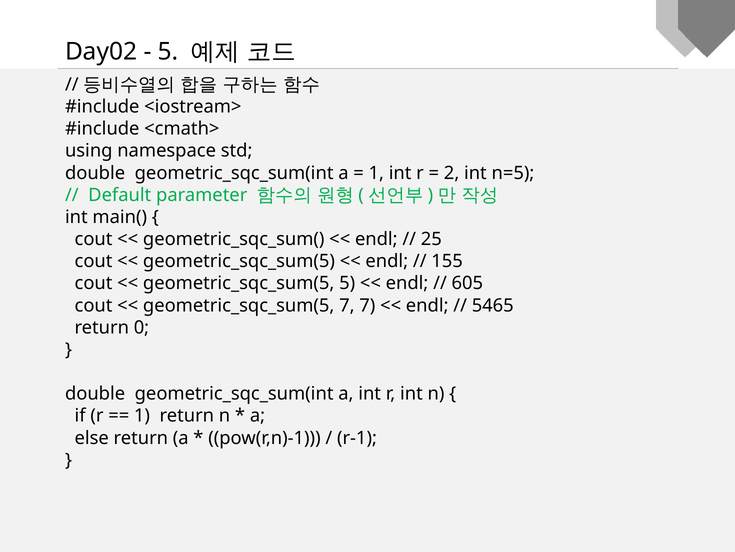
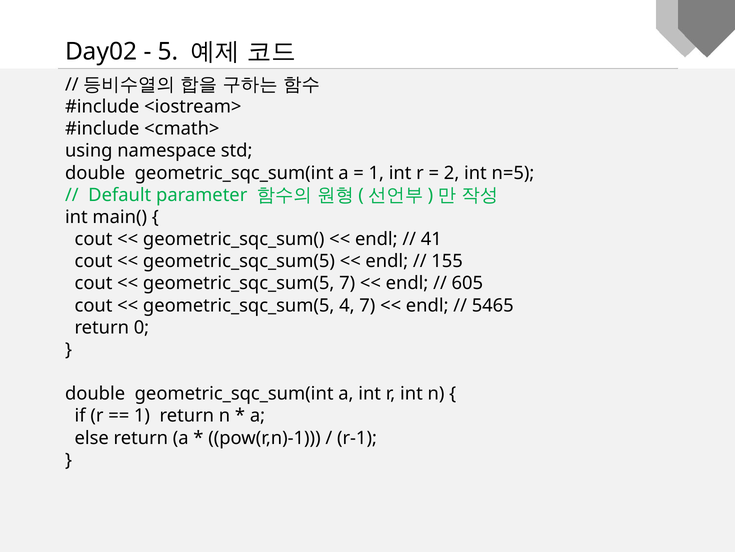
25: 25 -> 41 (431, 239)
geometric_sqc_sum(5 5: 5 -> 7 (347, 283)
geometric_sqc_sum(5 7: 7 -> 4 (347, 305)
